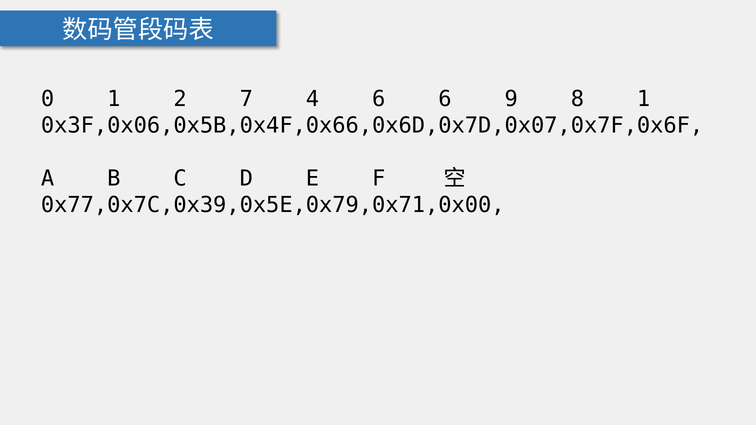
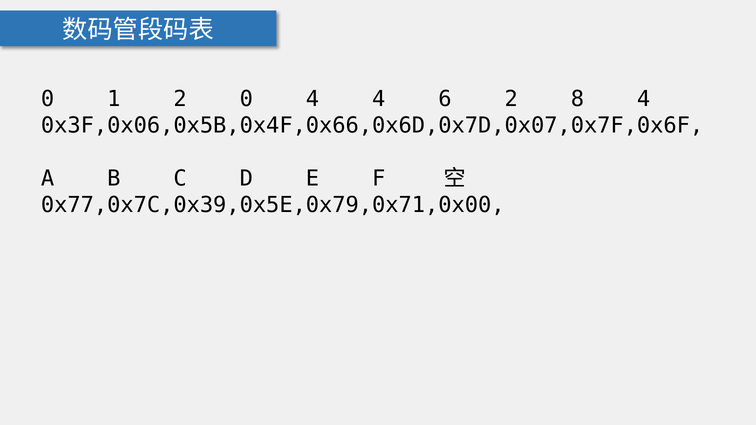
2 7: 7 -> 0 (246, 99)
4 6: 6 -> 4 (379, 99)
6 9: 9 -> 2 (511, 99)
8 1: 1 -> 4 (644, 99)
